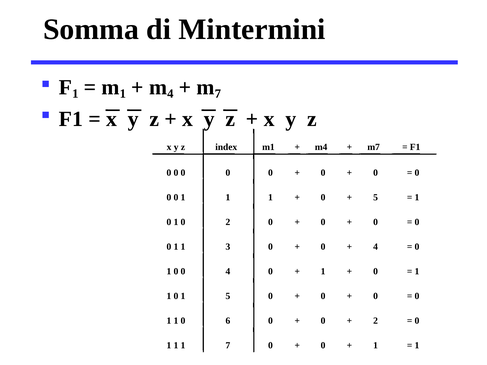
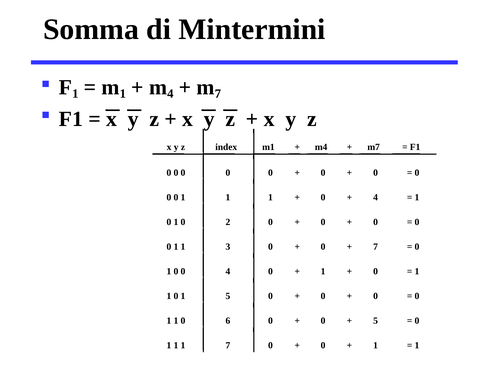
5: 5 -> 4 (376, 197)
4: 4 -> 7 (376, 247)
2: 2 -> 5 (376, 321)
